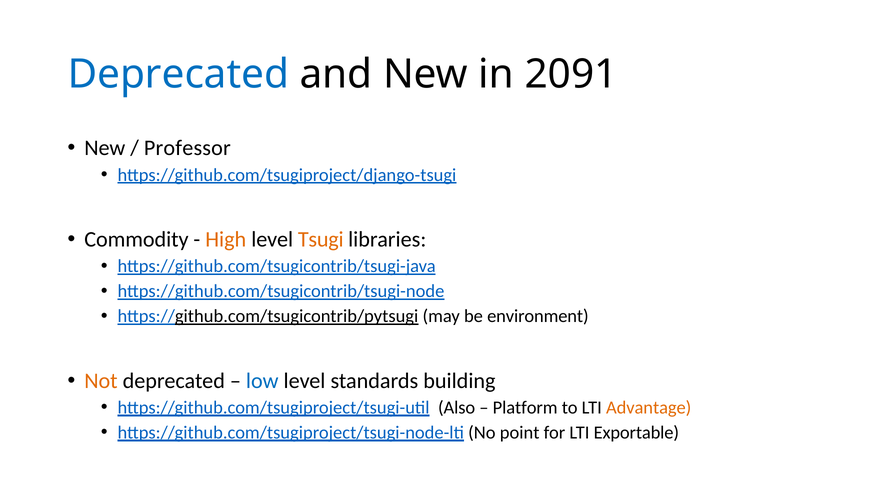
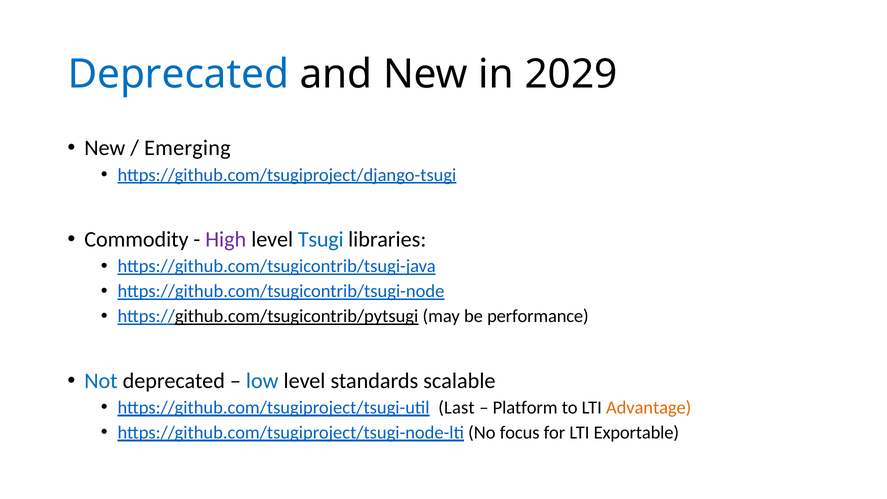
2091: 2091 -> 2029 (571, 75)
Professor: Professor -> Emerging (187, 148)
High colour: orange -> purple (226, 239)
Tsugi colour: orange -> blue (321, 239)
environment: environment -> performance (538, 316)
Not colour: orange -> blue (101, 381)
building: building -> scalable (459, 381)
Also: Also -> Last (456, 408)
point: point -> focus (520, 433)
